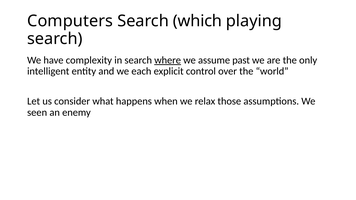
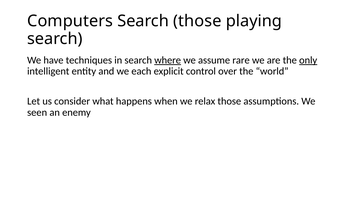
Search which: which -> those (197, 21)
complexity: complexity -> techniques (89, 60)
past: past -> rare (241, 60)
only underline: none -> present (308, 60)
